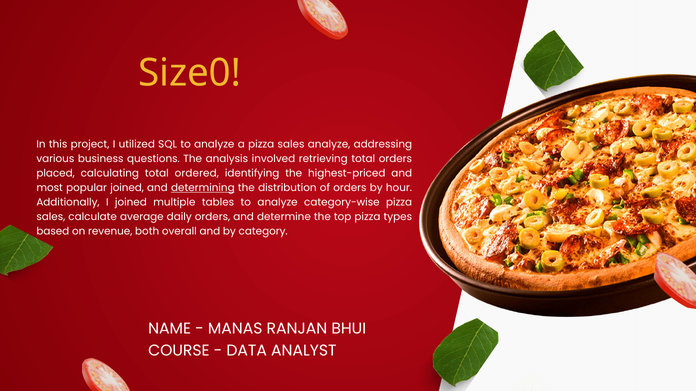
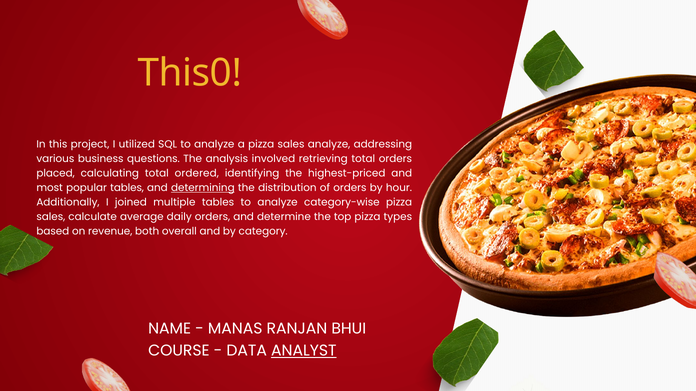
Size0: Size0 -> This0 (190, 73)
popular joined: joined -> tables (127, 188)
ANALYST underline: none -> present (304, 351)
